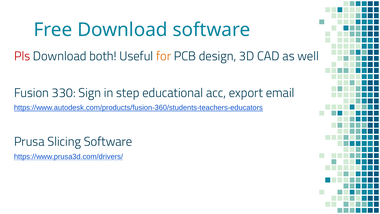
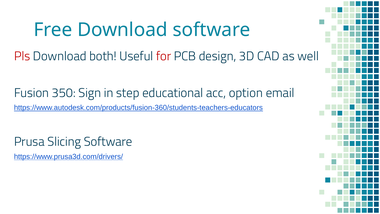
for colour: orange -> red (164, 56)
330: 330 -> 350 (64, 93)
export: export -> option (246, 93)
